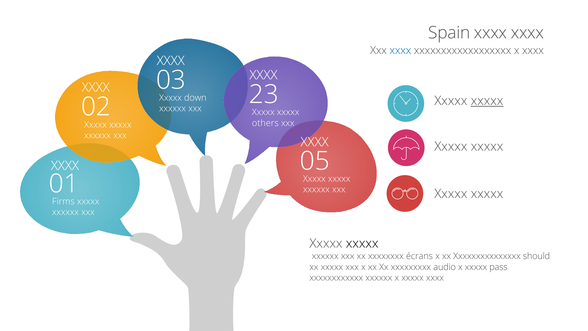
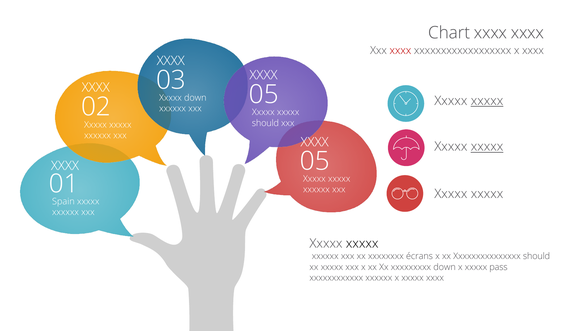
Spain: Spain -> Chart (449, 33)
xxxx colour: blue -> red (400, 50)
xxxxxx xxx 23: 23 -> 05 (264, 95)
others: others -> should (265, 123)
xxxxx underline: none -> present (487, 147)
Firms: Firms -> Spain (63, 201)
xxxxxxxxx audio: audio -> down (445, 267)
